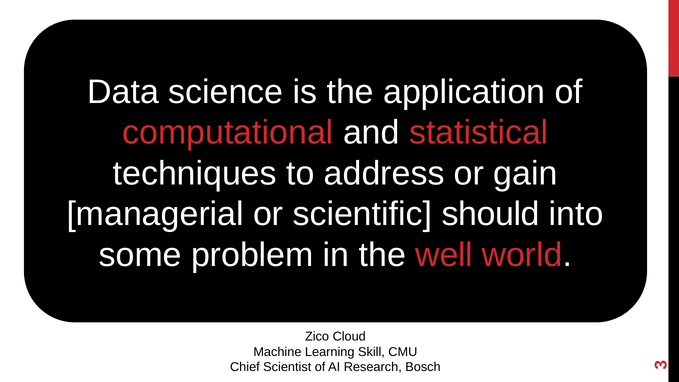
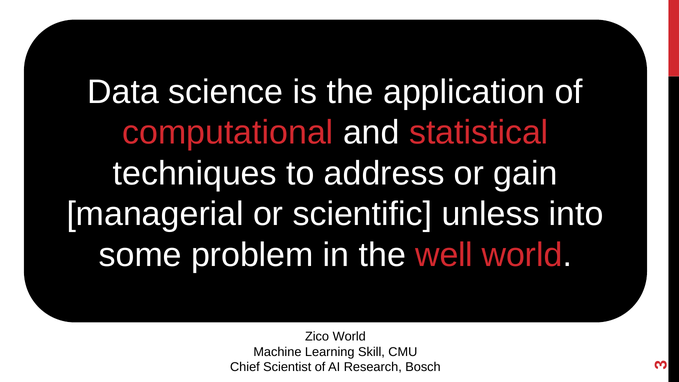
should: should -> unless (491, 214)
Zico Cloud: Cloud -> World (349, 337)
